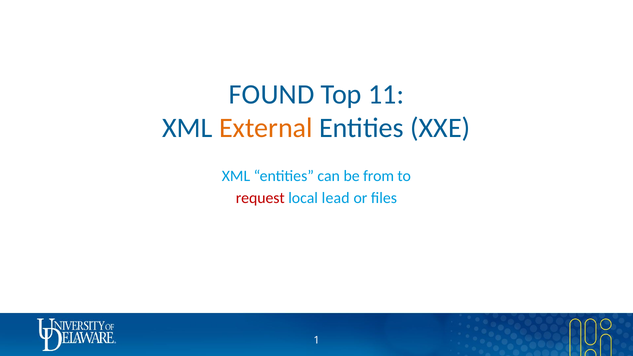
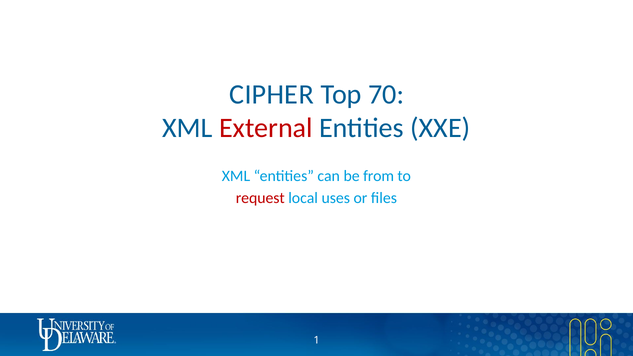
FOUND: FOUND -> CIPHER (272, 94)
11: 11 -> 70 (386, 94)
External colour: orange -> red (266, 128)
lead: lead -> uses (336, 198)
